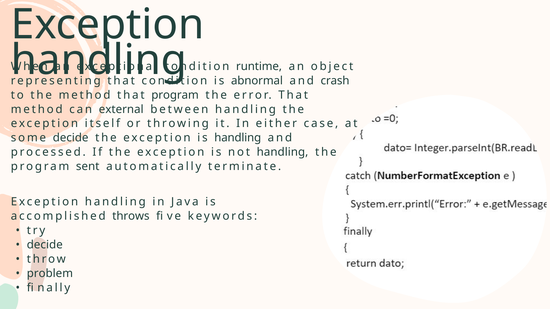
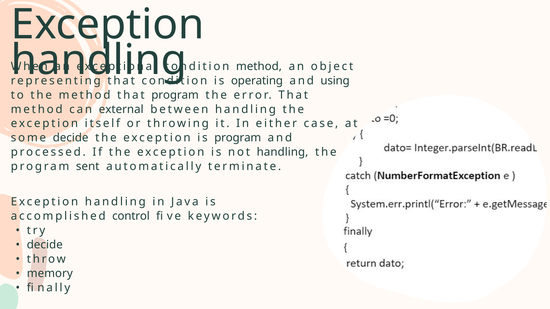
runtime: runtime -> method (259, 66)
abnormal: abnormal -> operating (257, 81)
crash: crash -> using (335, 81)
is handling: handling -> program (238, 138)
throws: throws -> control (131, 216)
problem: problem -> memory (50, 274)
